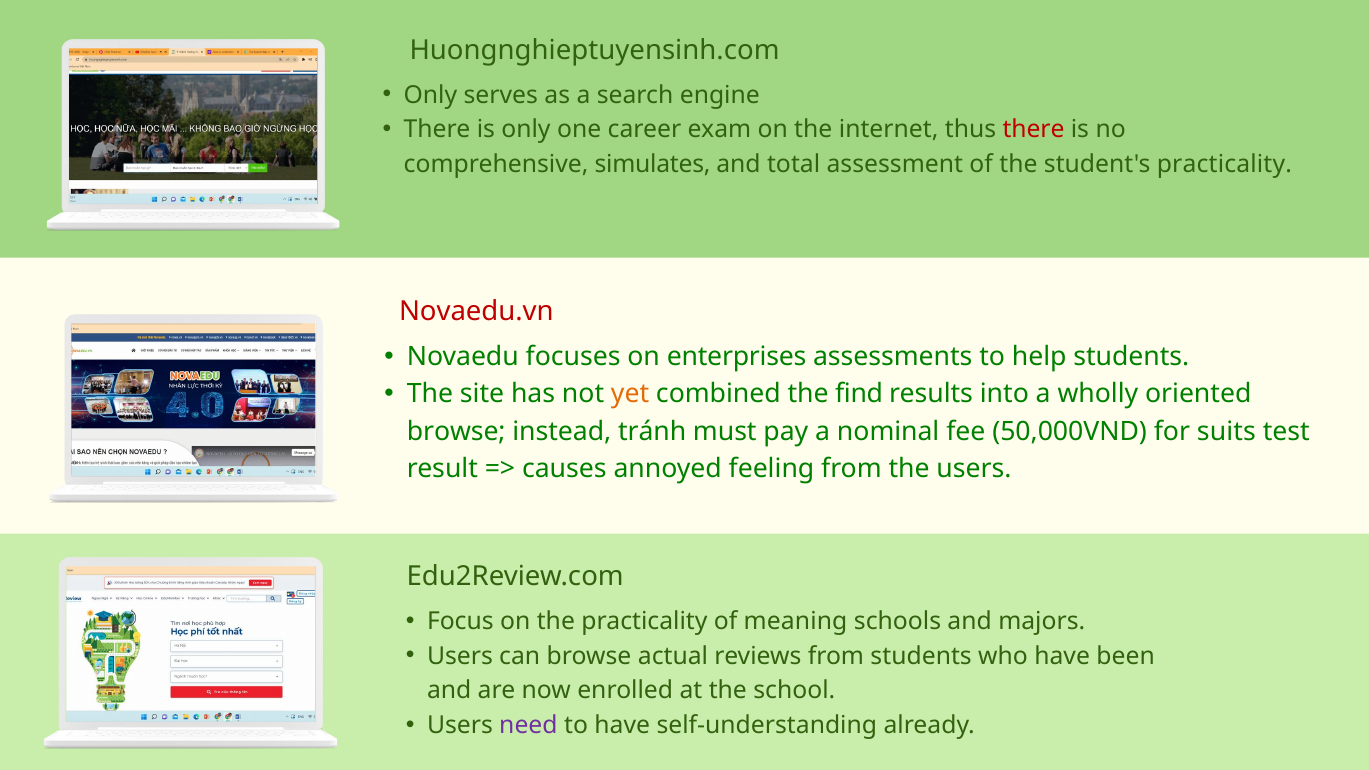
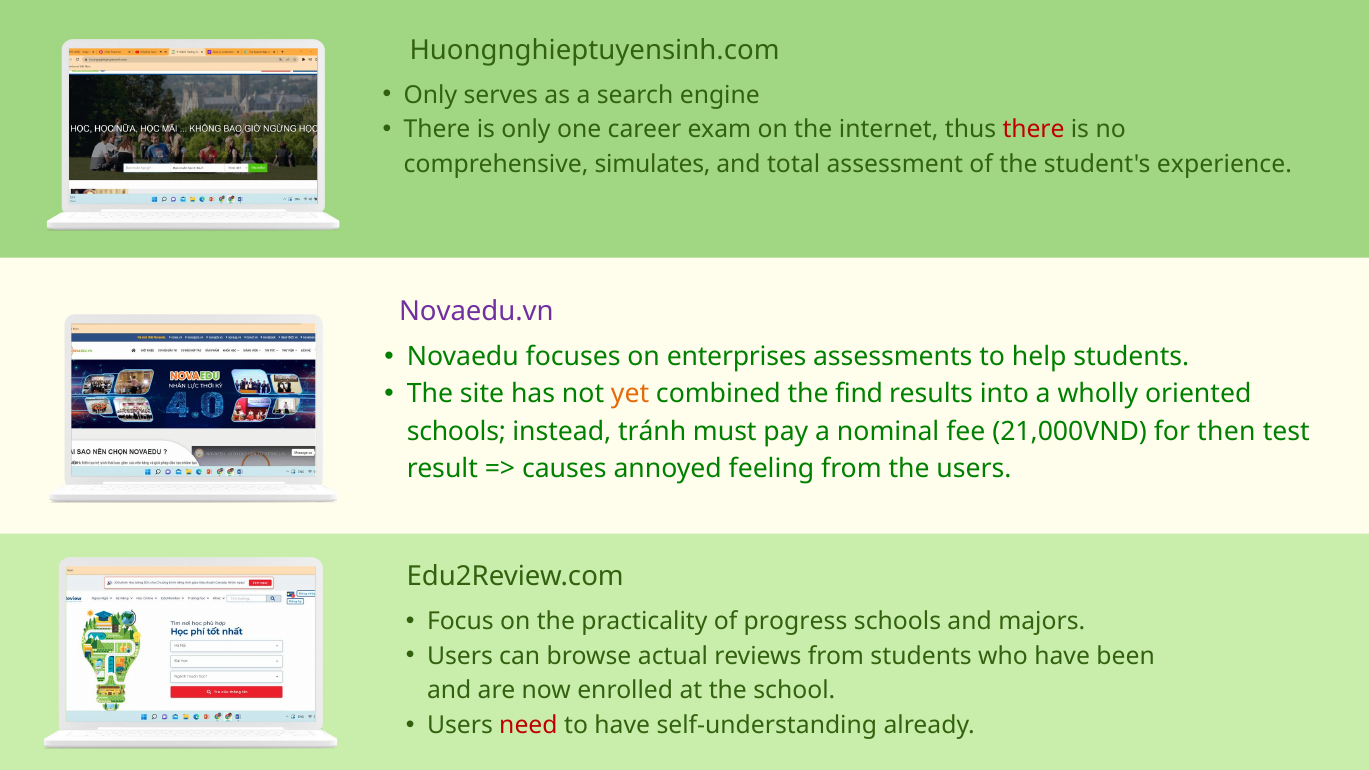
student's practicality: practicality -> experience (1224, 164)
Novaedu.vn colour: red -> purple (476, 311)
browse: browse -> schools (456, 431)
50,000VND: 50,000VND -> 21,000VND (1070, 431)
suits: suits -> then (1226, 431)
meaning: meaning -> progress (796, 622)
need colour: purple -> red (528, 725)
